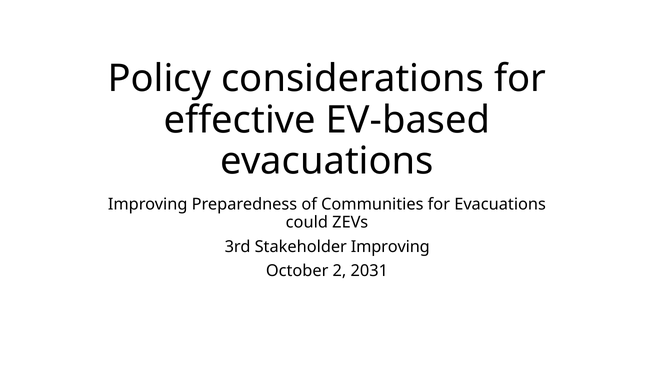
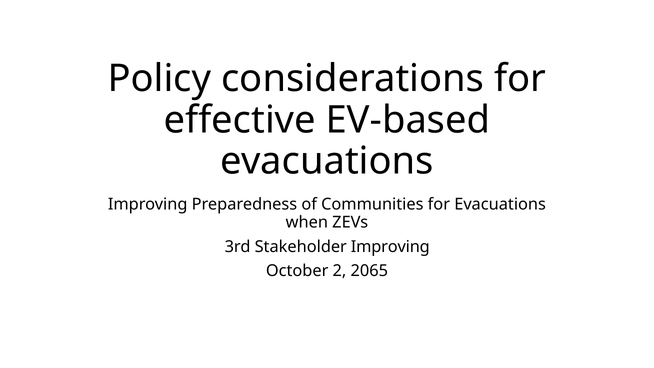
could: could -> when (307, 222)
2031: 2031 -> 2065 (369, 271)
